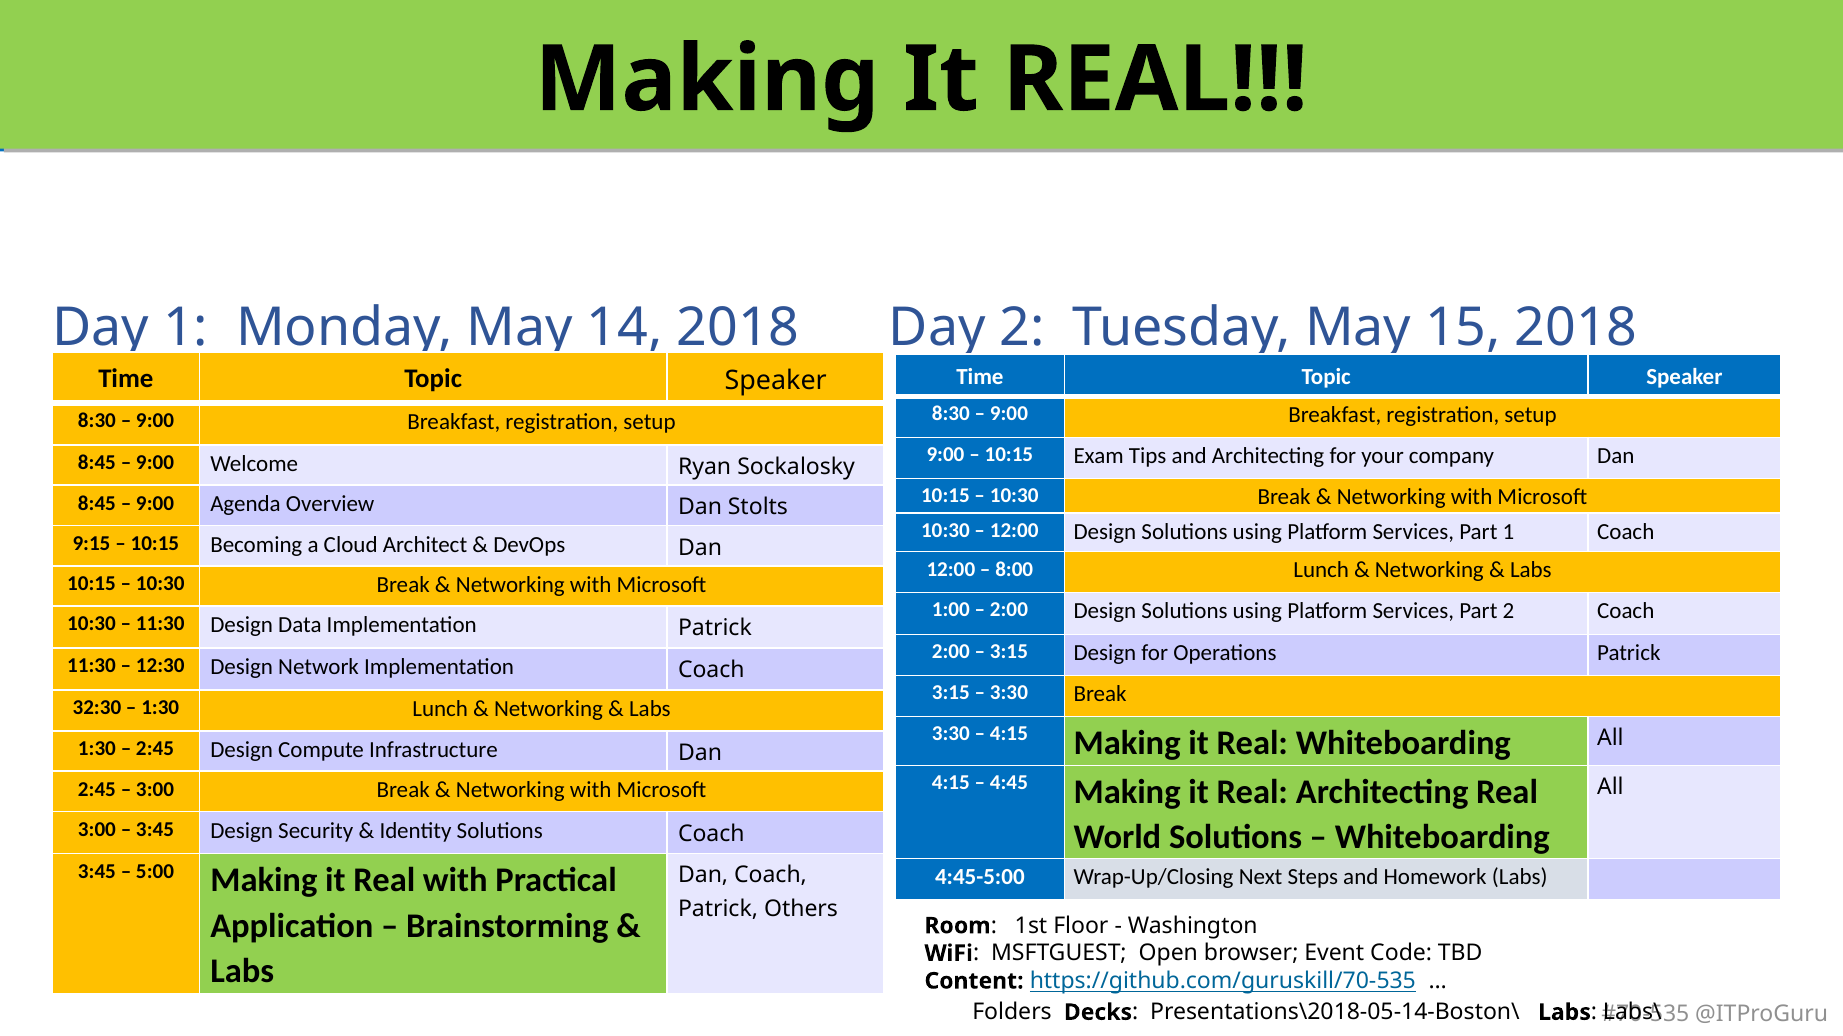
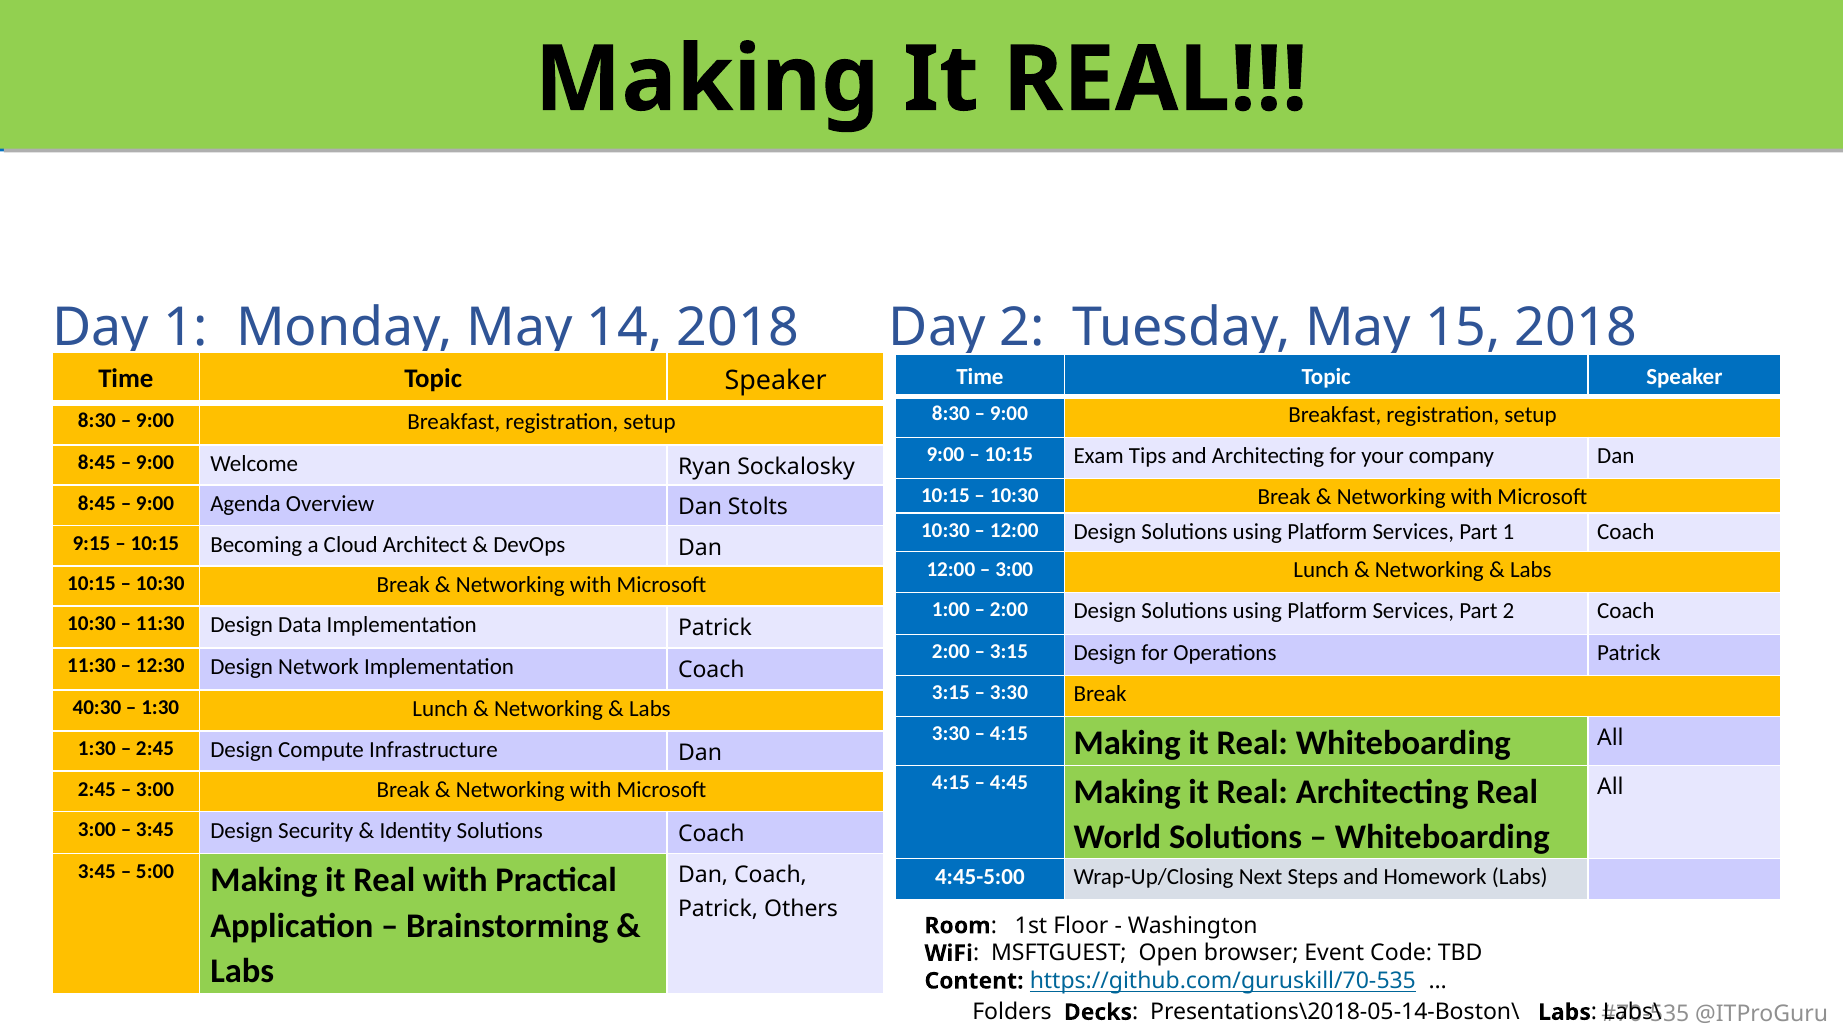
8:00: 8:00 -> 3:00 (1014, 569)
32:30: 32:30 -> 40:30 (97, 708)
